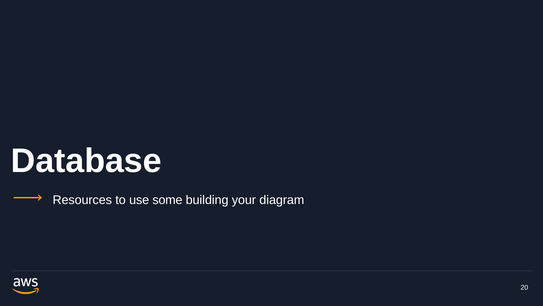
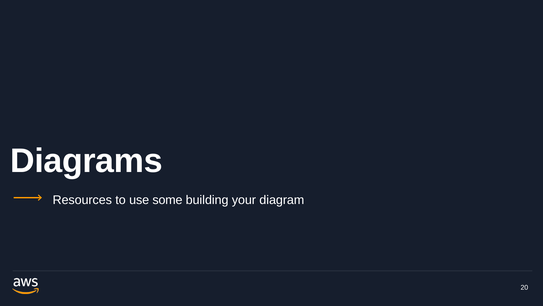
Database: Database -> Diagrams (86, 161)
